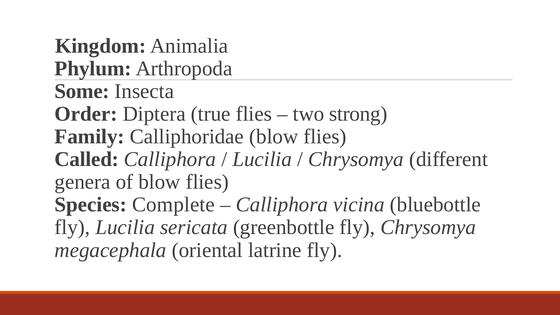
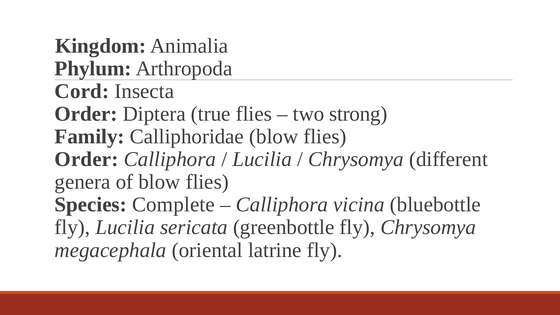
Some: Some -> Cord (82, 91)
Called: Called -> Order (87, 159)
